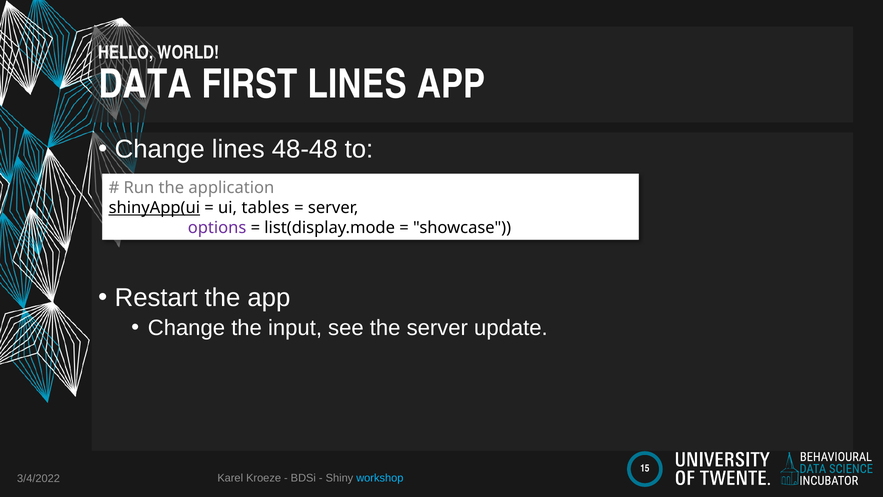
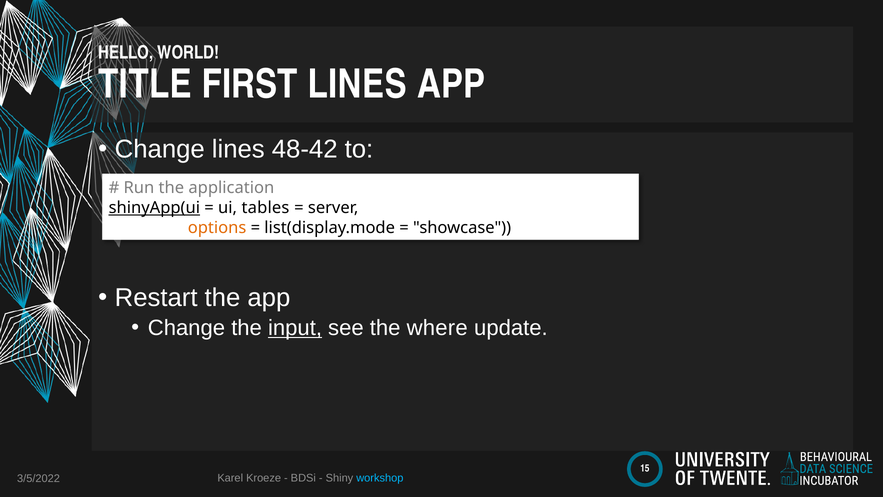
DATA: DATA -> TITLE (145, 84)
48-48: 48-48 -> 48-42 (305, 149)
options colour: purple -> orange (217, 228)
input underline: none -> present (295, 328)
the server: server -> where (437, 328)
3/4/2022: 3/4/2022 -> 3/5/2022 (39, 478)
